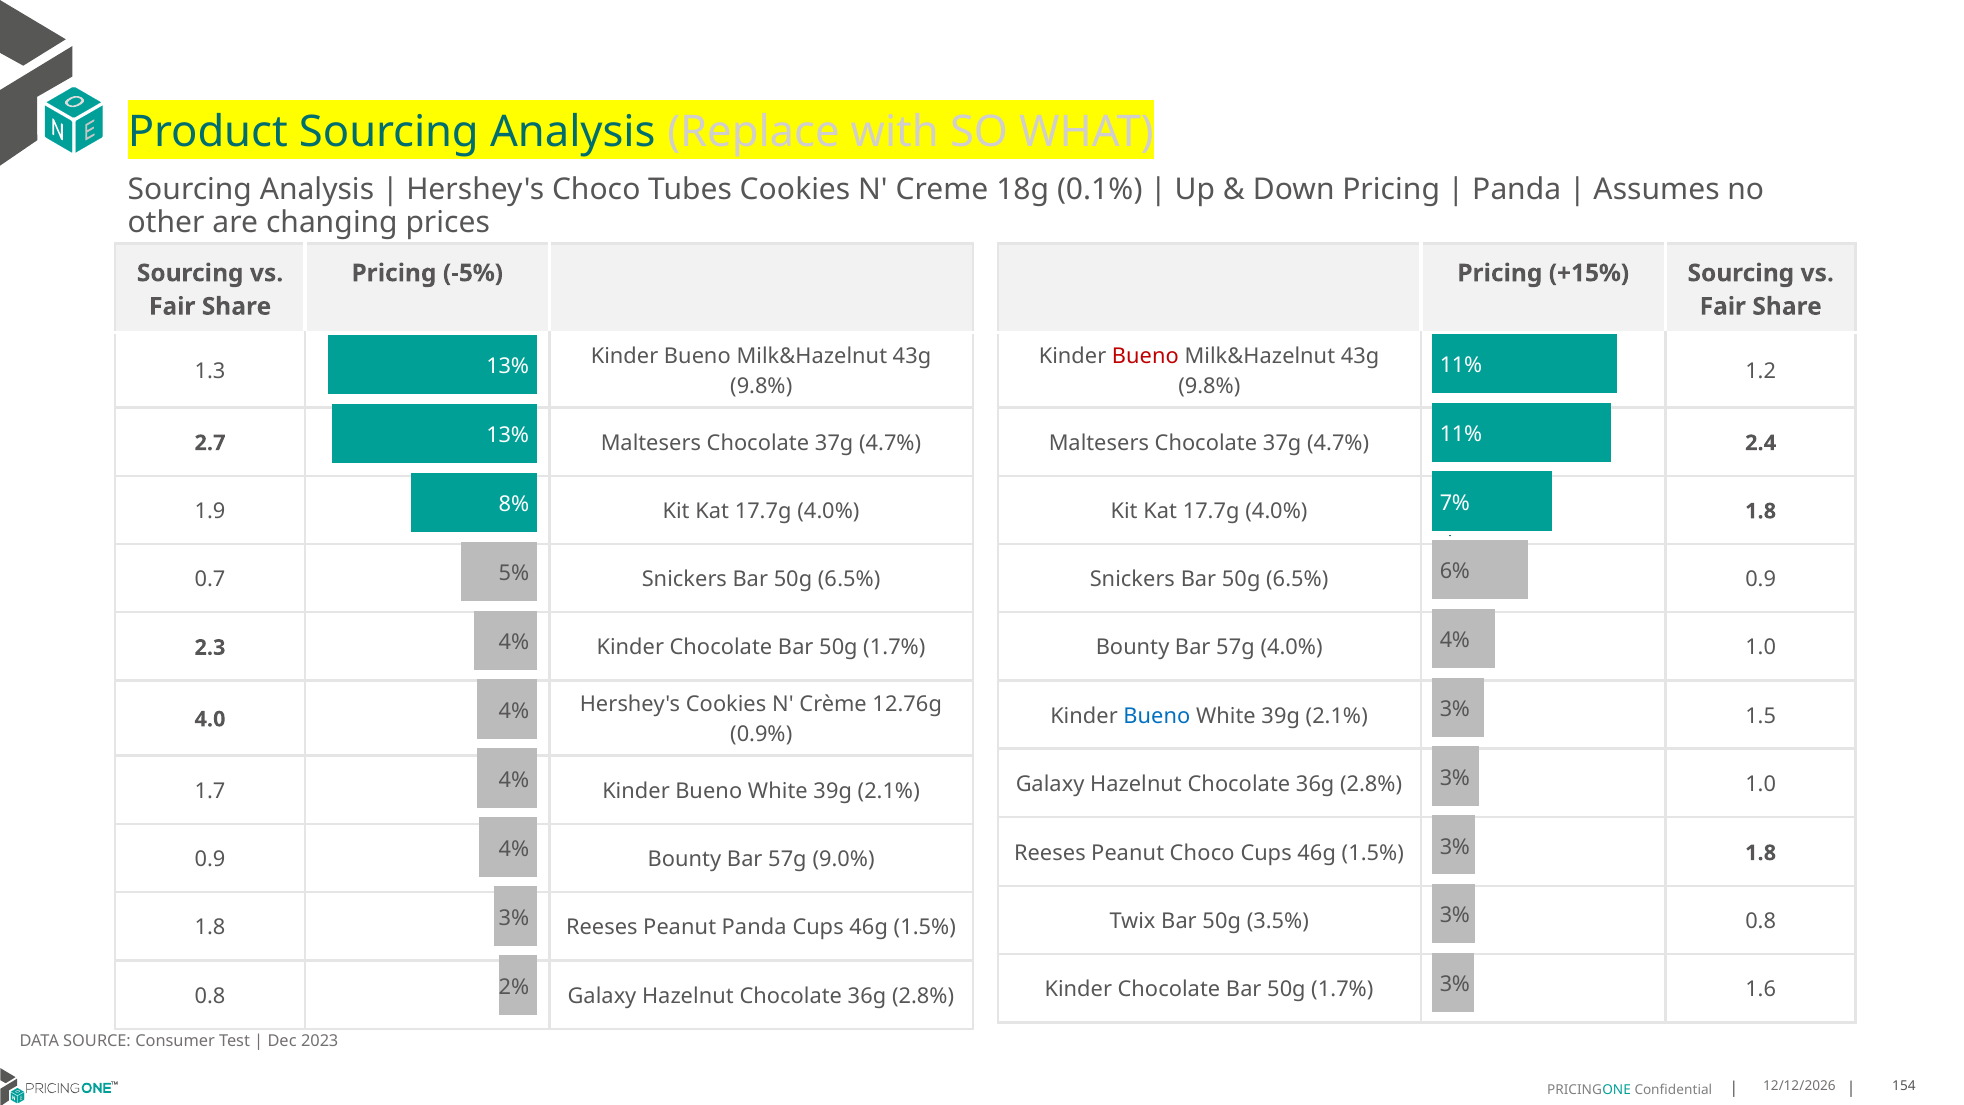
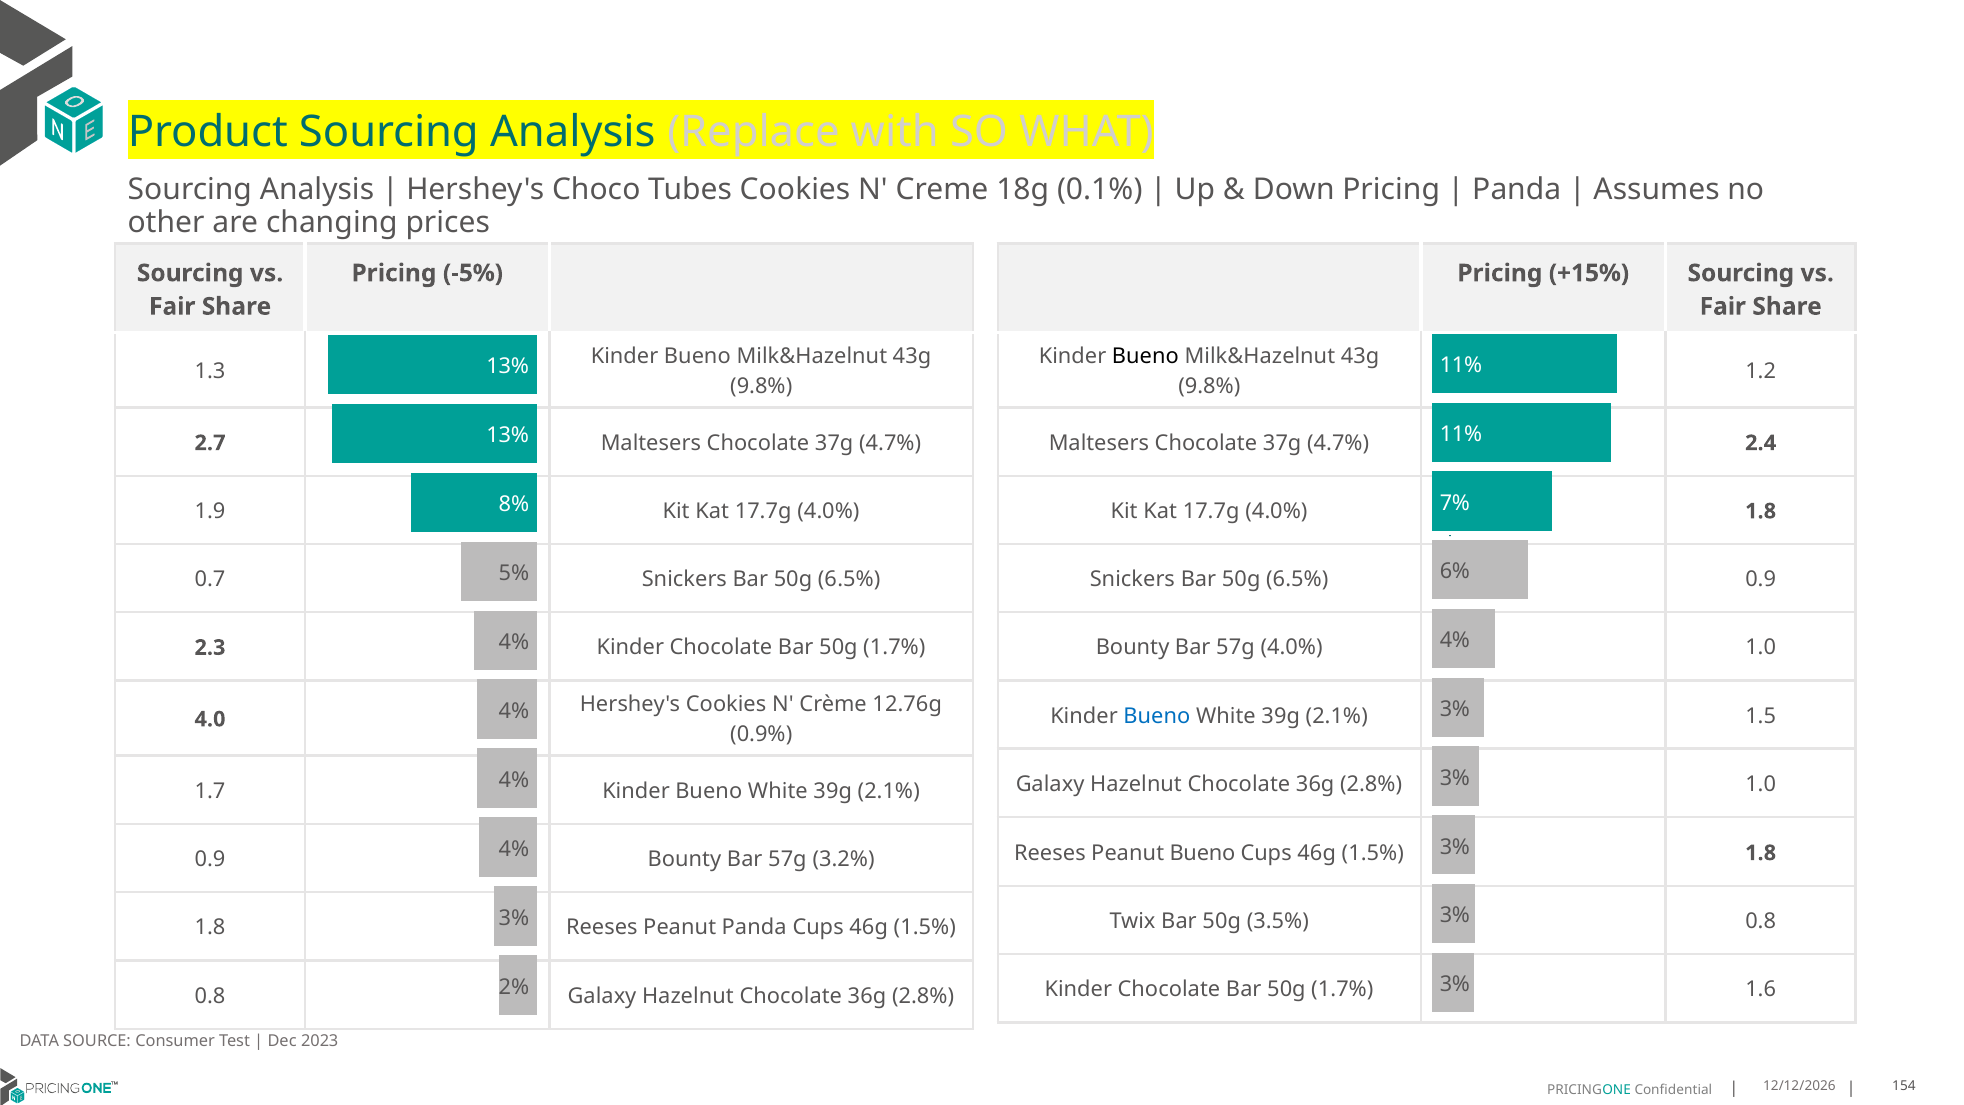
Bueno colour: red -> black (1145, 356)
Peanut Choco: Choco -> Bueno (1202, 853)
9.0%: 9.0% -> 3.2% (844, 859)
